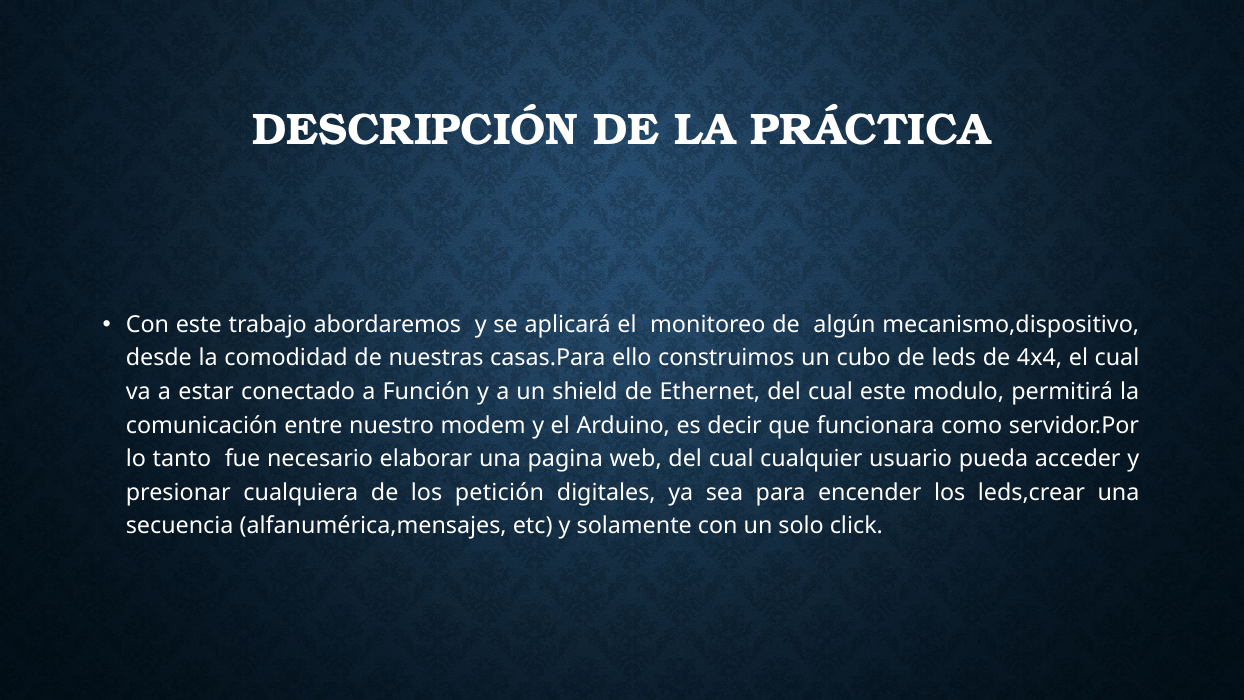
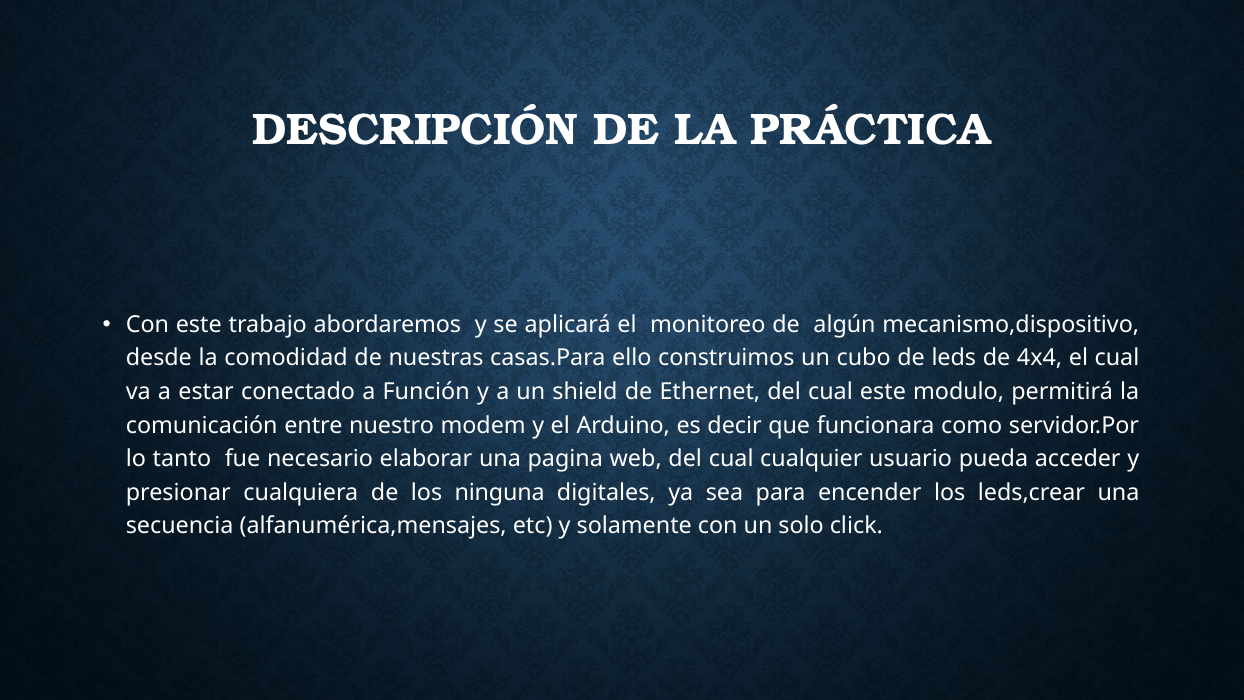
petición: petición -> ninguna (500, 492)
